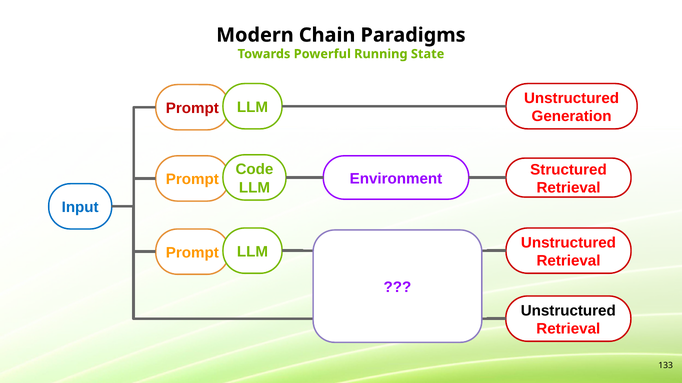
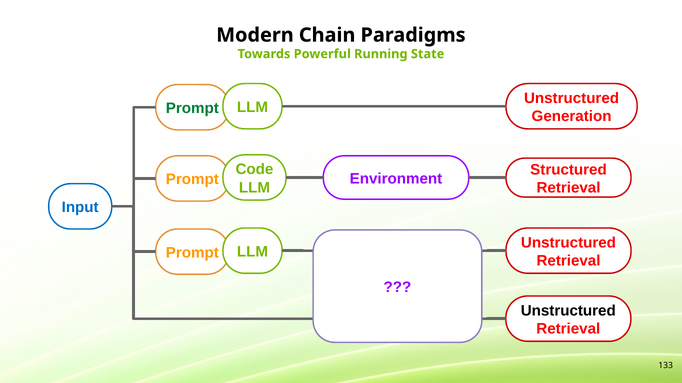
Prompt colour: red -> green (192, 108)
